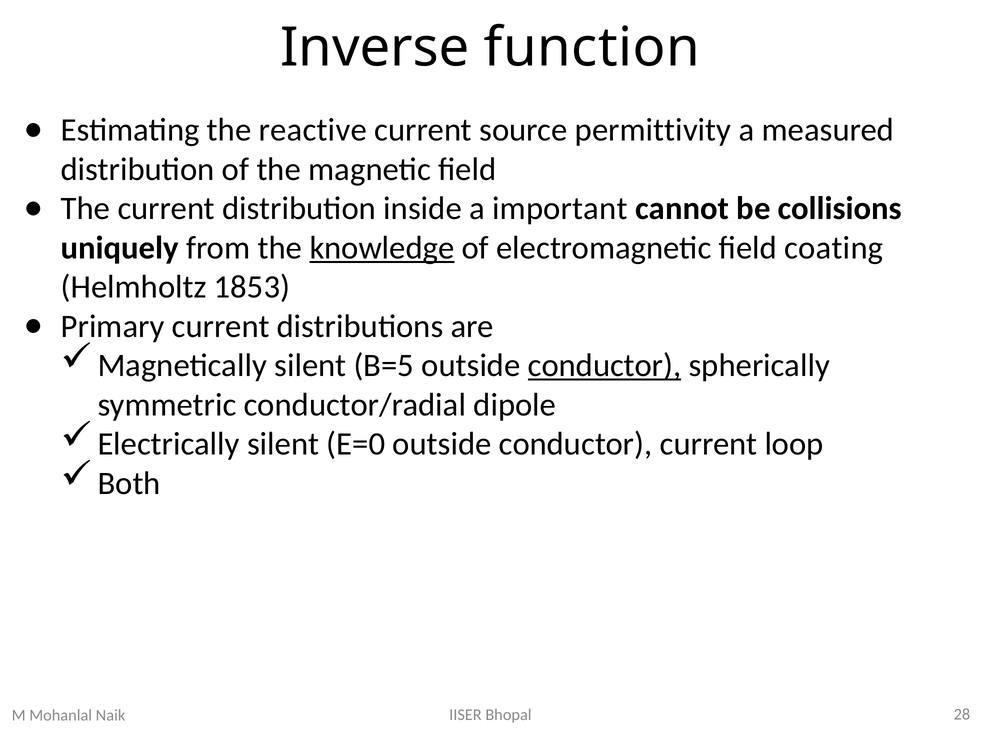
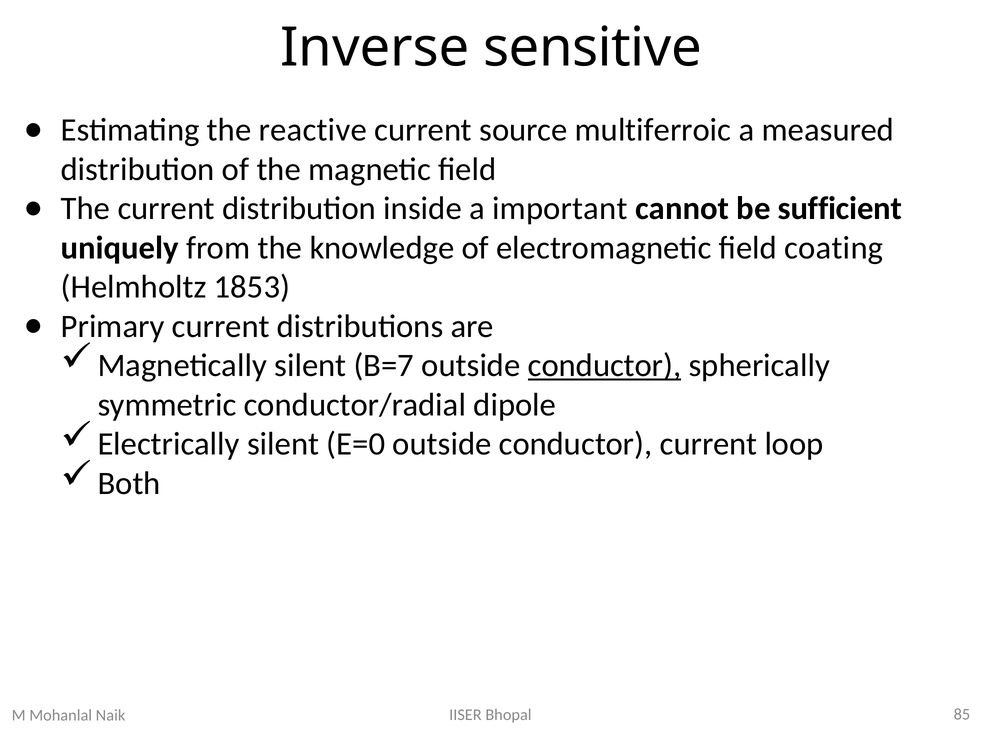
function: function -> sensitive (593, 48)
permittivity: permittivity -> multiferroic (653, 130)
collisions: collisions -> sufficient (840, 209)
knowledge underline: present -> none (382, 248)
B=5: B=5 -> B=7 (384, 365)
28: 28 -> 85 (962, 714)
